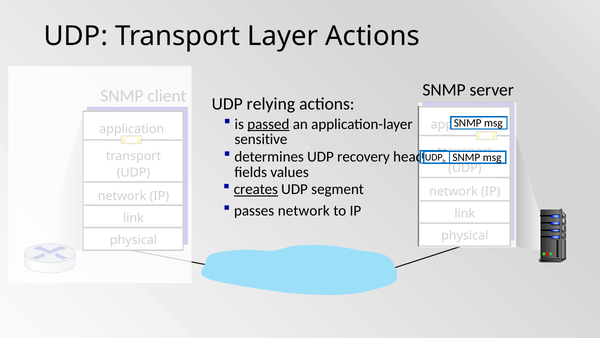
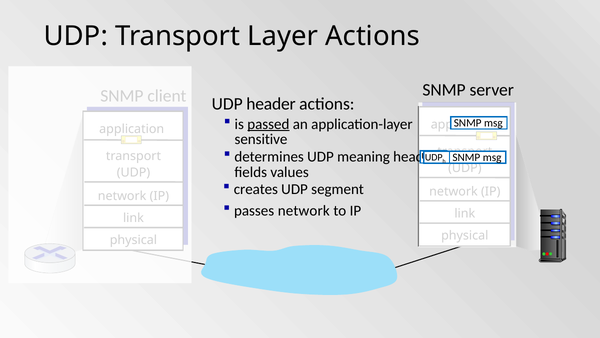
UDP relying: relying -> header (271, 104)
recovery: recovery -> meaning (364, 157)
creates underline: present -> none (256, 189)
